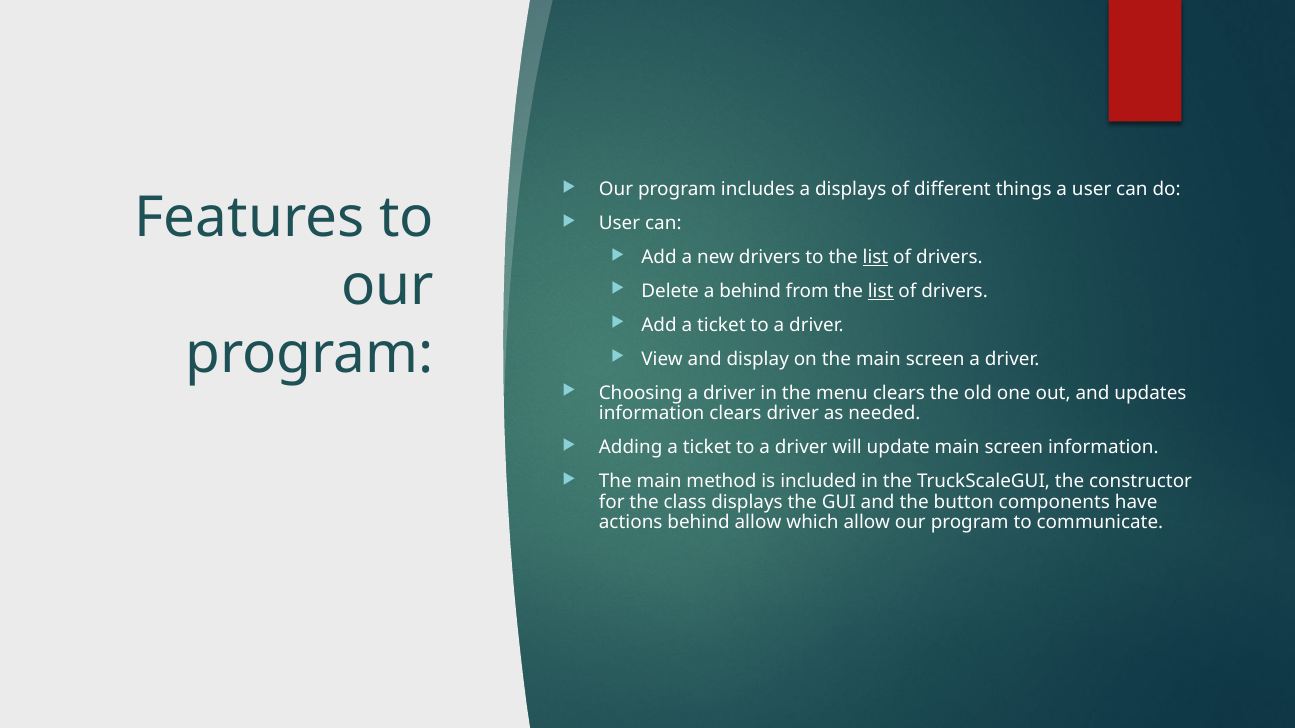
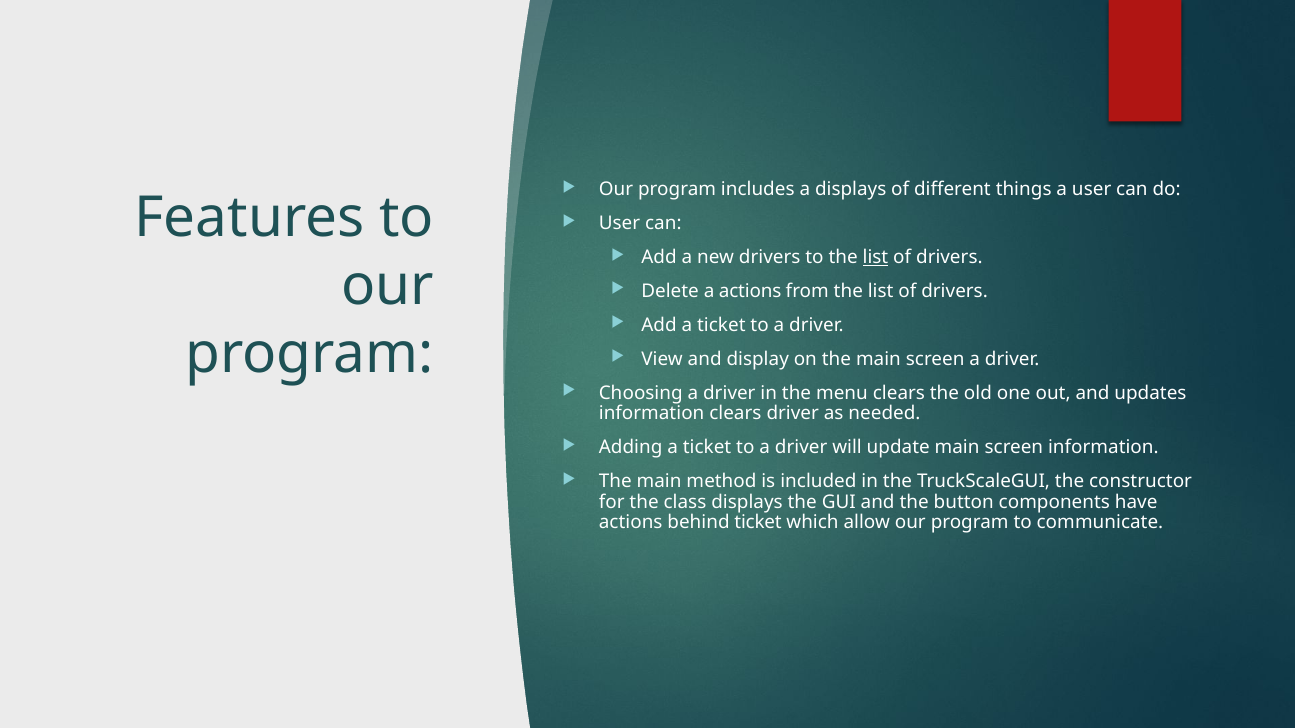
a behind: behind -> actions (750, 292)
list underline: present -> none (881, 292)
behind allow: allow -> ticket (758, 523)
